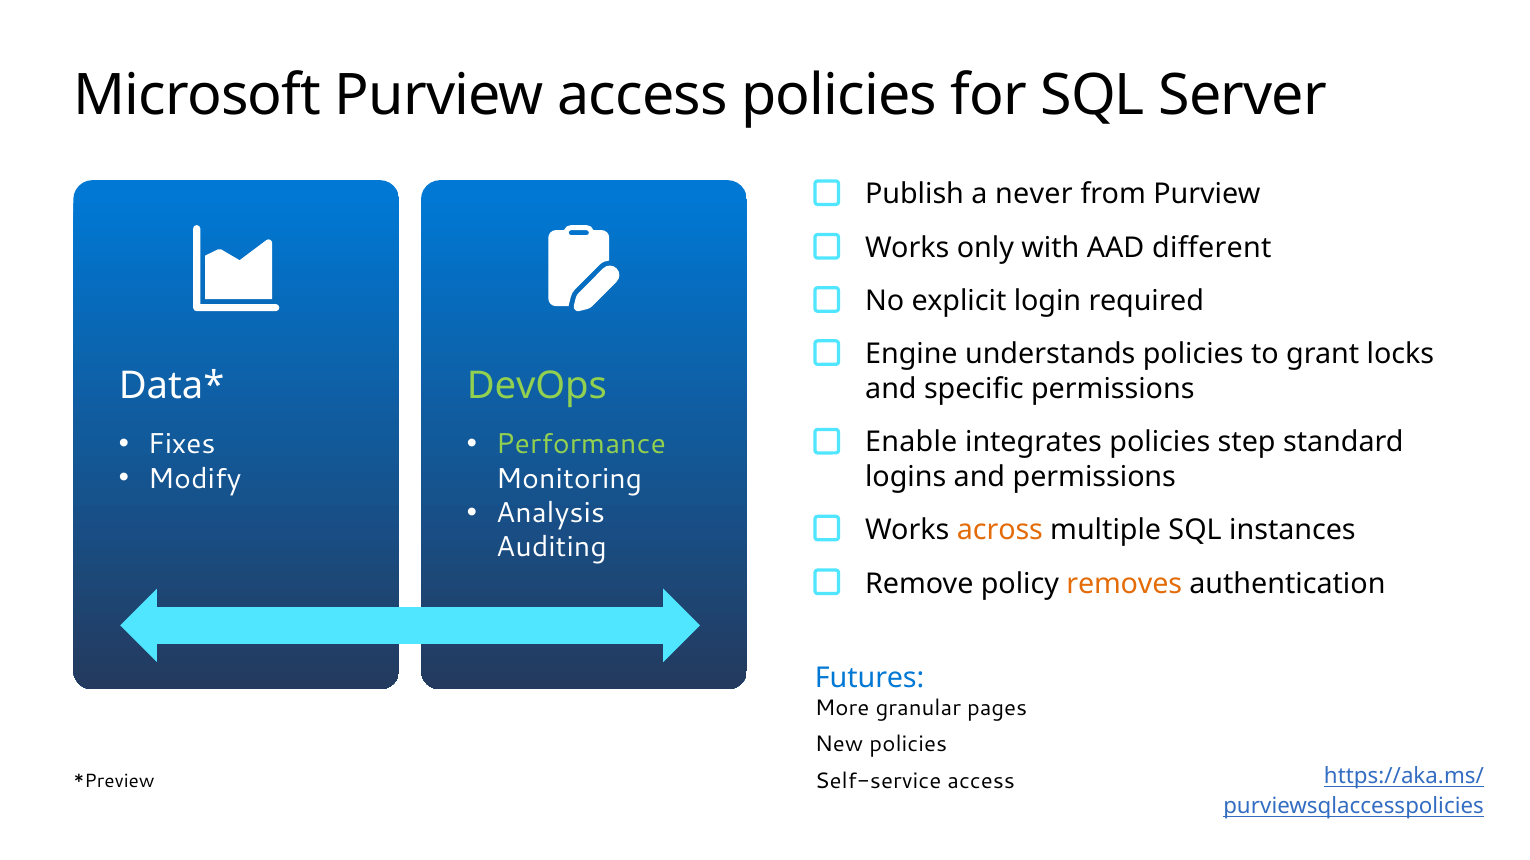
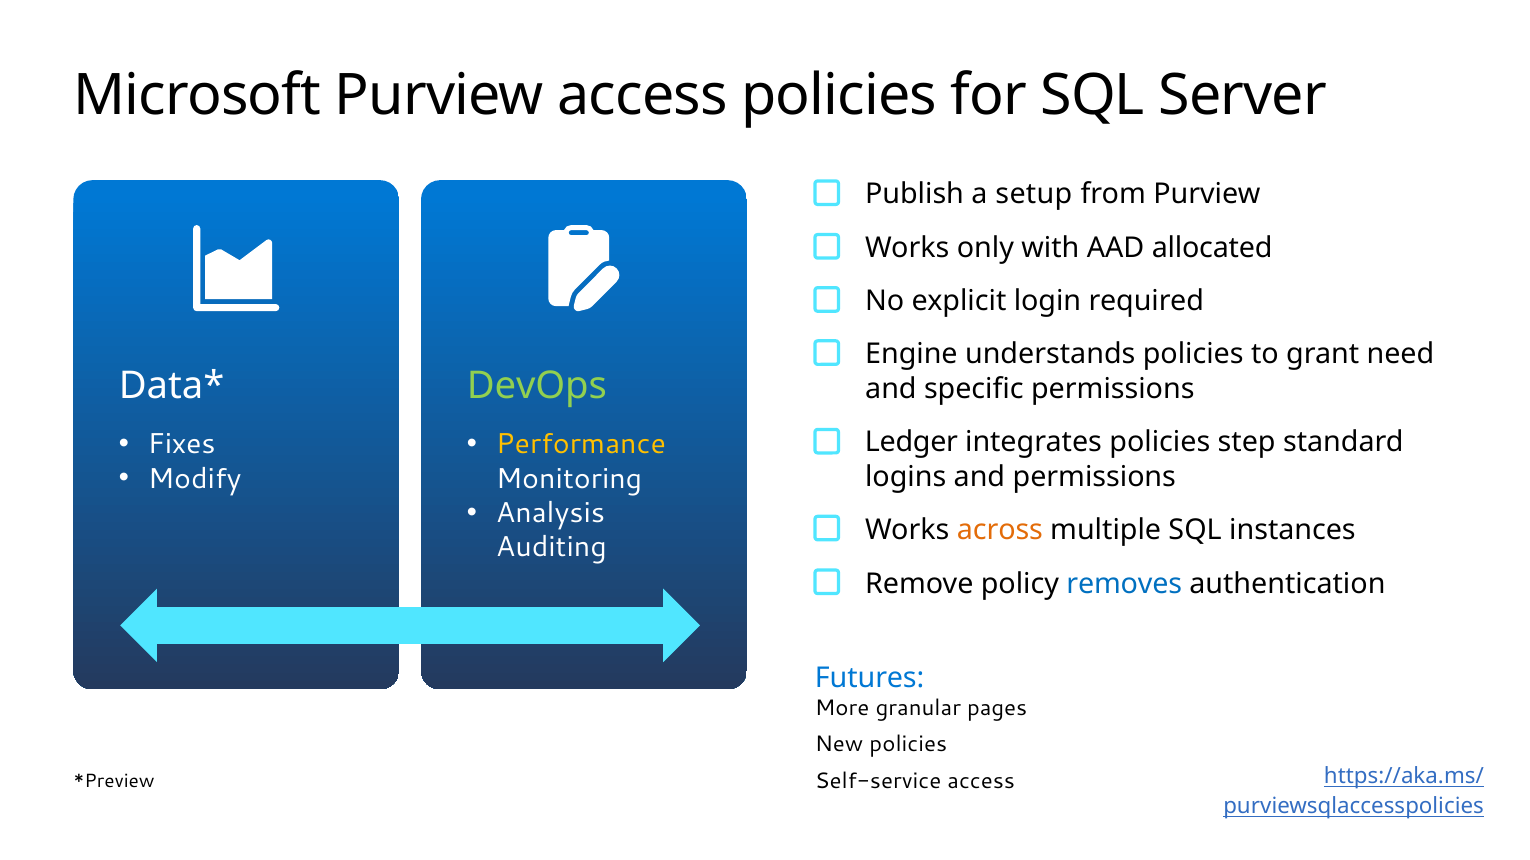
never: never -> setup (1034, 194)
different: different -> allocated (1212, 248)
locks: locks -> need (1400, 355)
Performance colour: light green -> yellow (581, 445)
Enable: Enable -> Ledger (912, 443)
removes colour: orange -> blue (1124, 584)
